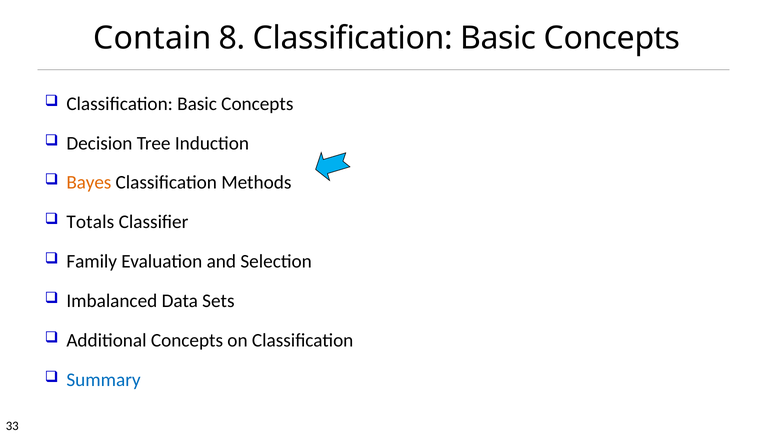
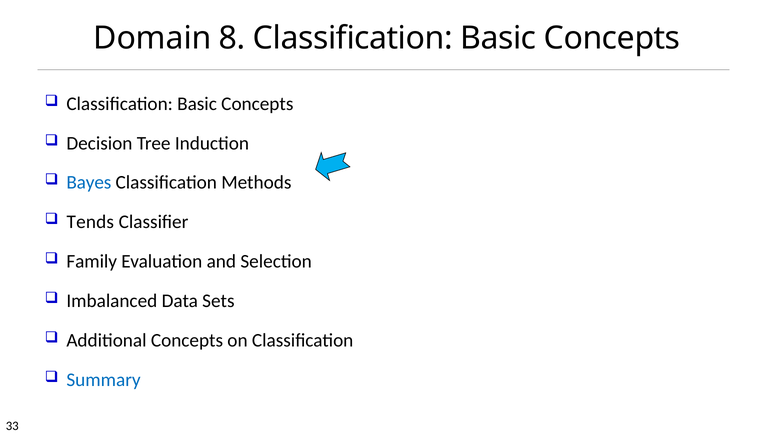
Contain: Contain -> Domain (153, 38)
Bayes colour: orange -> blue (89, 182)
Totals: Totals -> Tends (90, 222)
